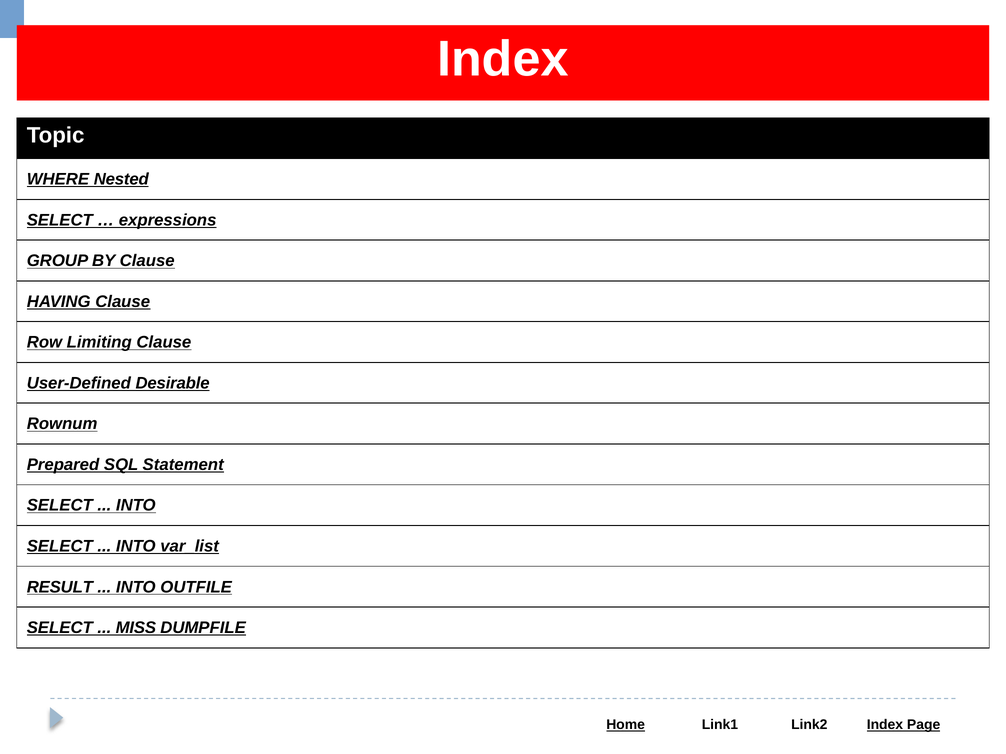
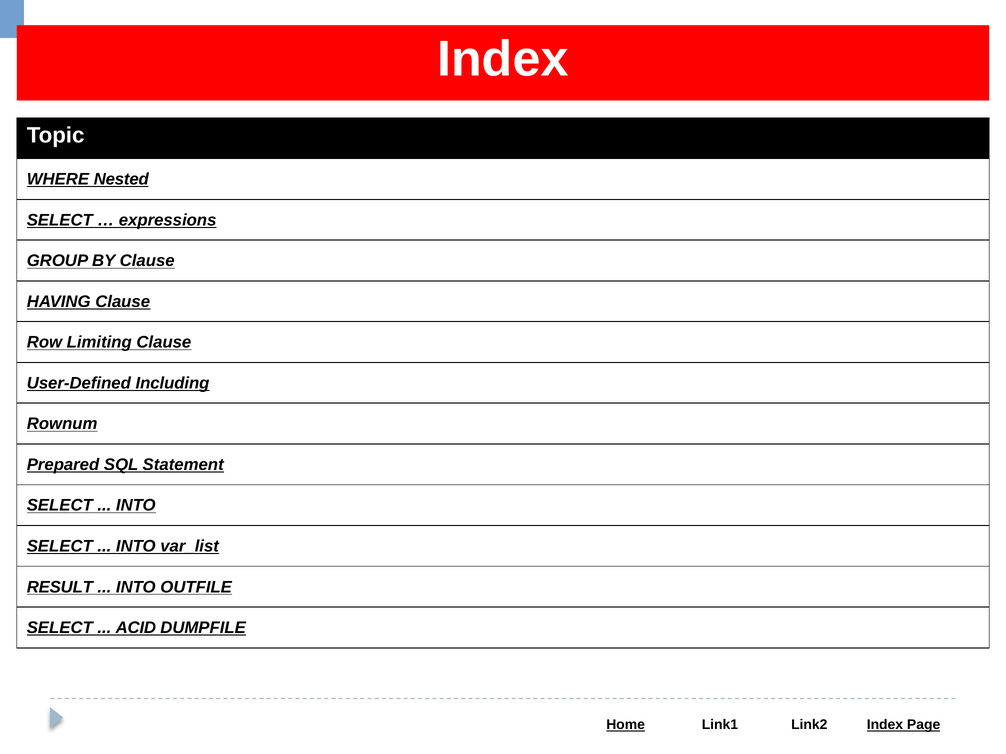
Desirable: Desirable -> Including (173, 383)
MISS: MISS -> ACID (136, 628)
